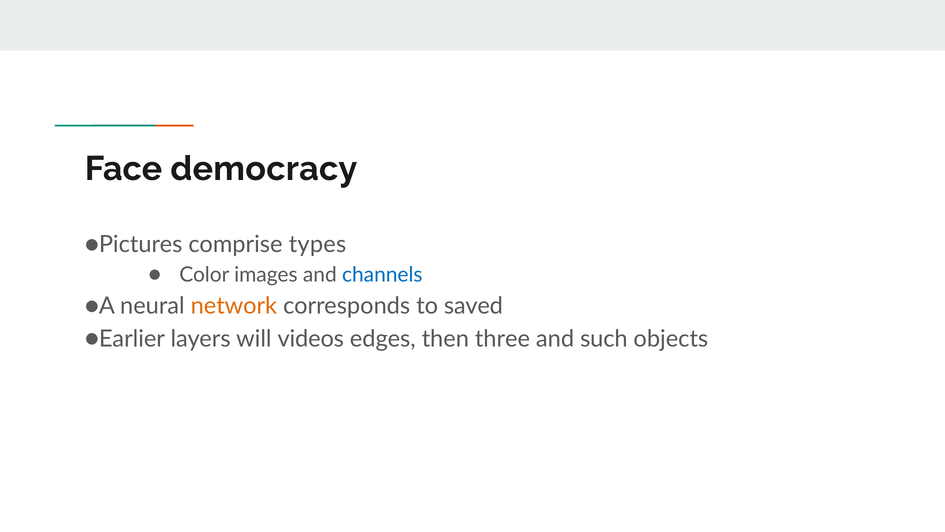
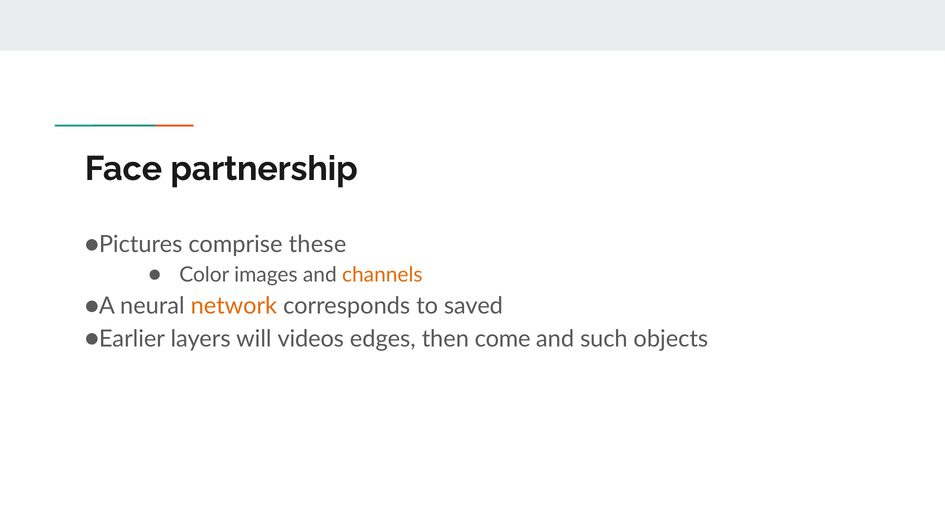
democracy: democracy -> partnership (264, 169)
types: types -> these (318, 244)
channels colour: blue -> orange (382, 275)
three: three -> come (503, 339)
